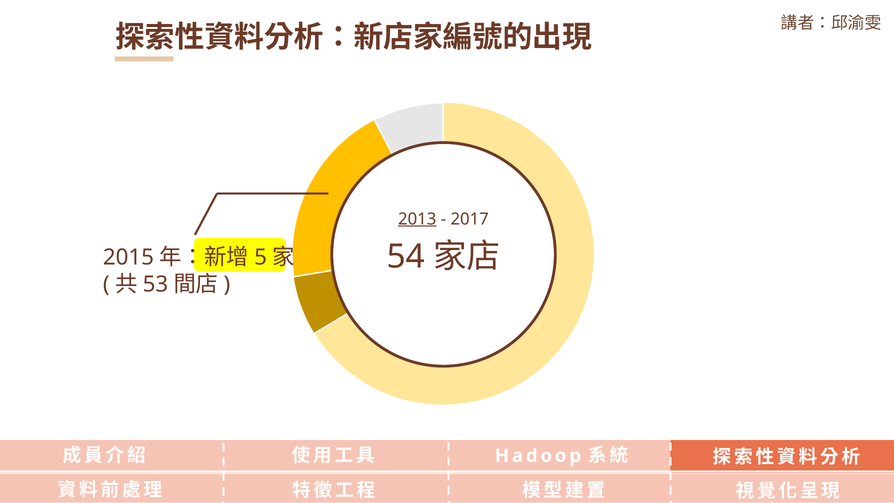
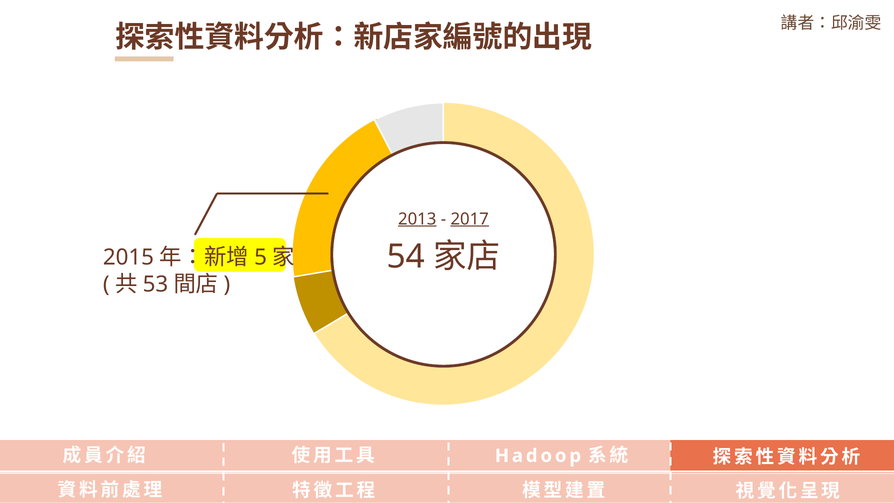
2017 underline: none -> present (470, 219)
